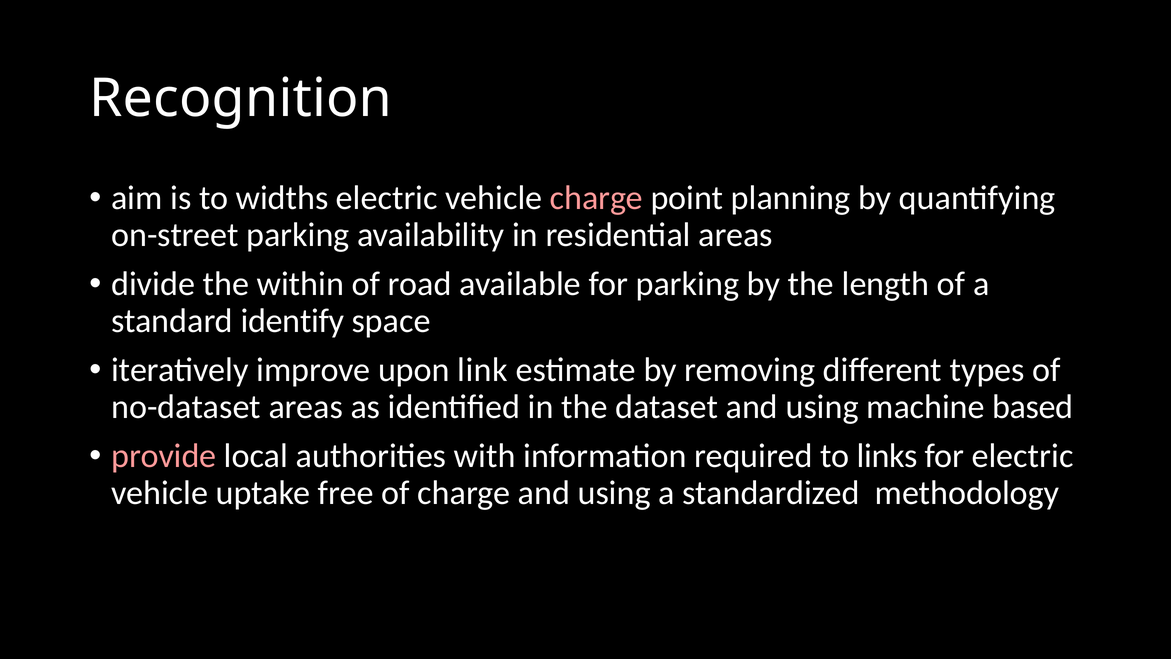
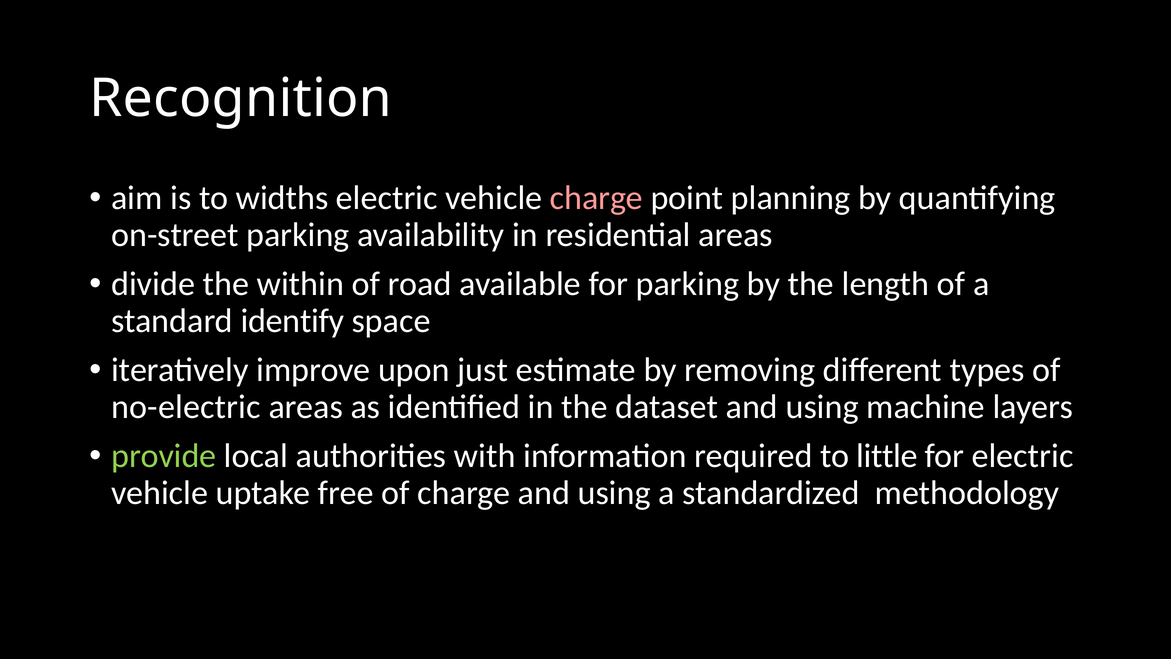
link: link -> just (483, 370)
no-dataset: no-dataset -> no-electric (186, 407)
based: based -> layers (1033, 407)
provide colour: pink -> light green (164, 456)
links: links -> little (887, 456)
